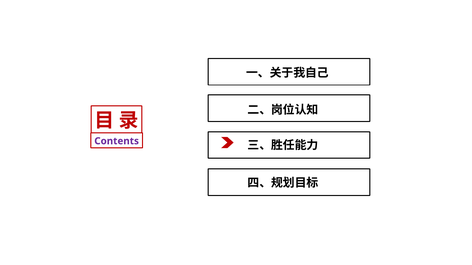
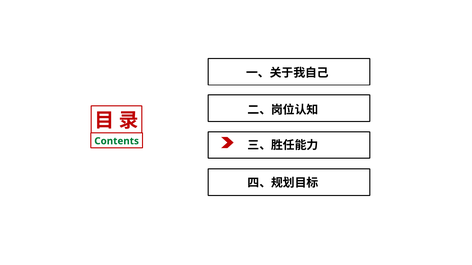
Contents colour: purple -> green (117, 141)
